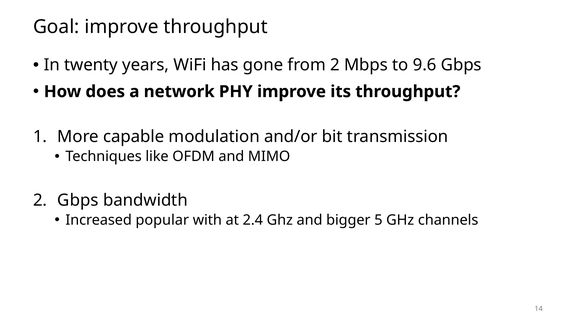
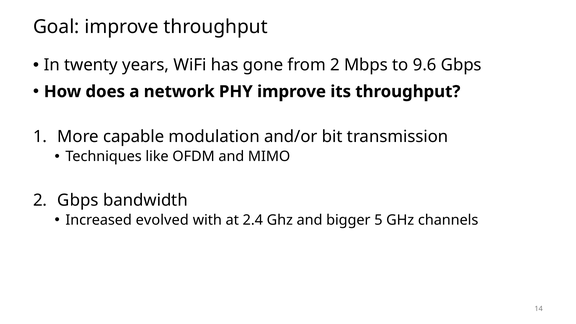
popular: popular -> evolved (162, 220)
